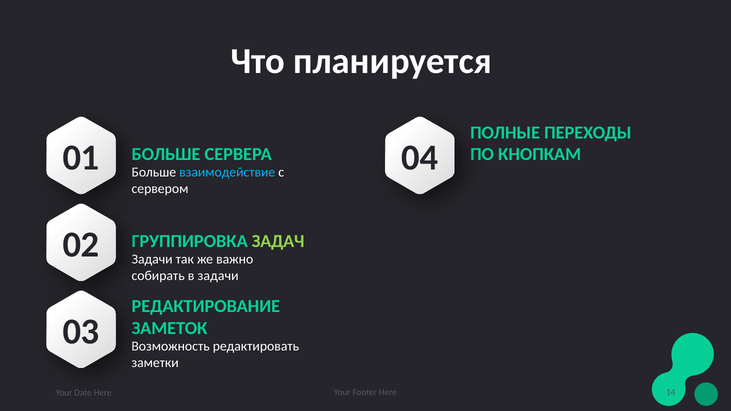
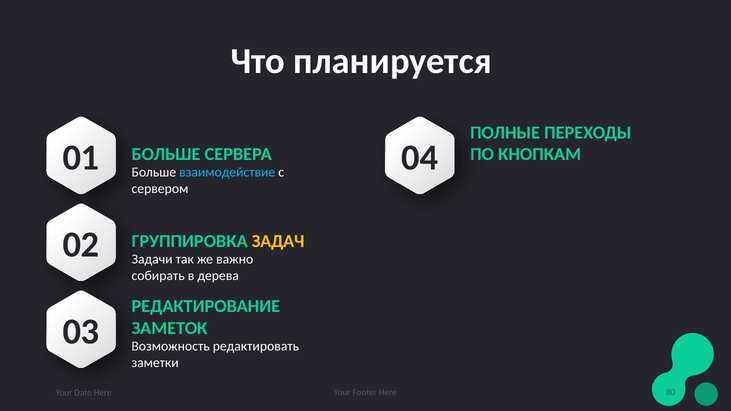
ЗАДАЧ colour: light green -> yellow (278, 242)
в задачи: задачи -> дерева (218, 276)
14: 14 -> 80 (671, 393)
